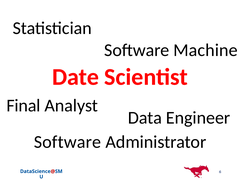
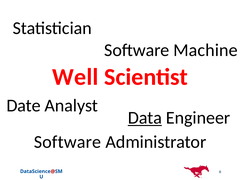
Date: Date -> Well (75, 77)
Final: Final -> Date (24, 106)
Data underline: none -> present (145, 118)
